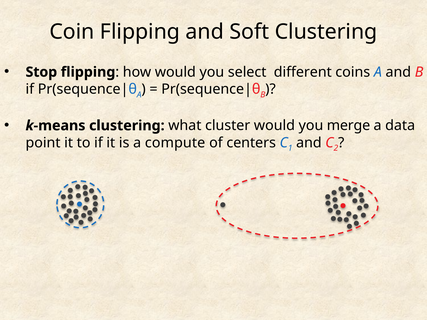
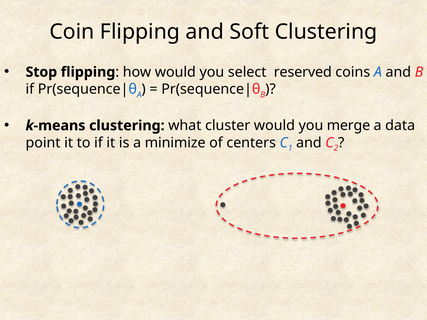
different: different -> reserved (303, 72)
compute: compute -> minimize (175, 143)
